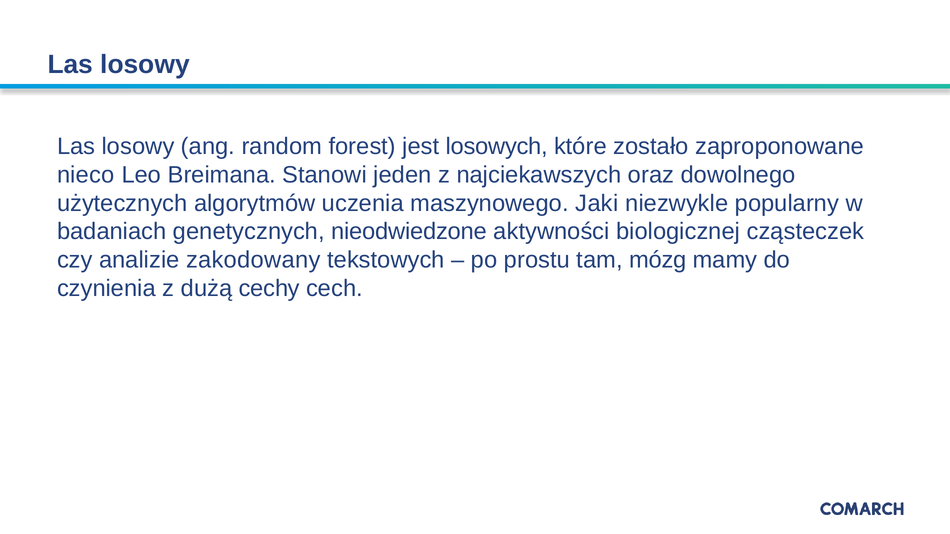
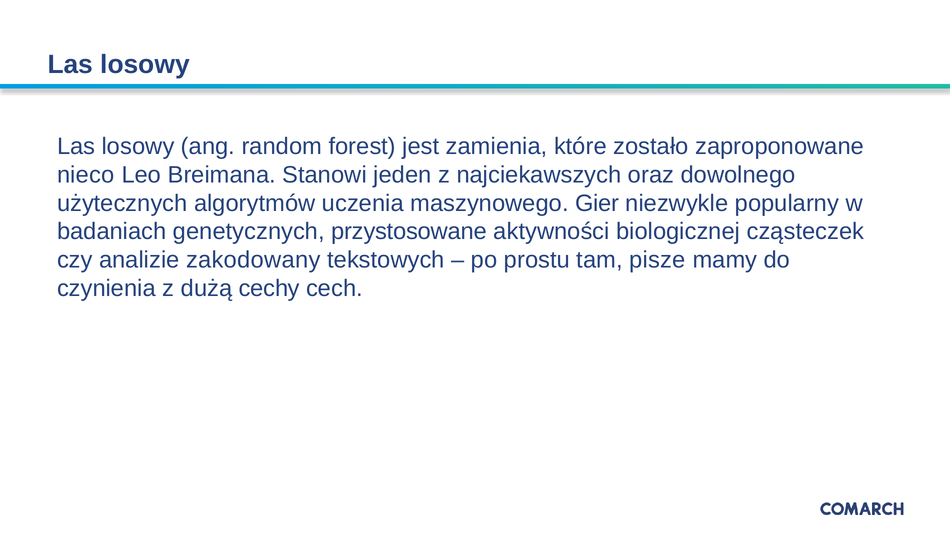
losowych: losowych -> zamienia (497, 146)
Jaki: Jaki -> Gier (597, 203)
nieodwiedzone: nieodwiedzone -> przystosowane (409, 232)
mózg: mózg -> pisze (657, 260)
